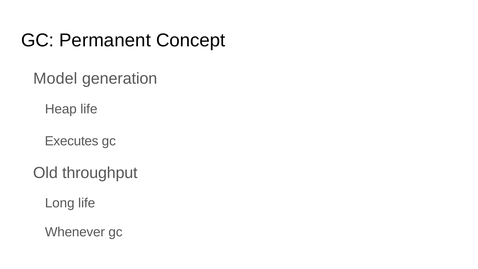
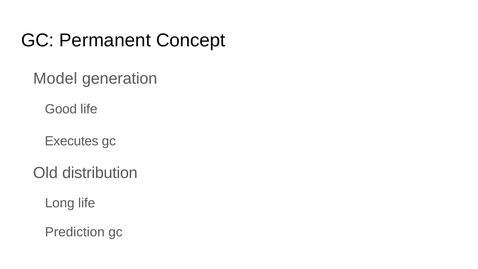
Heap: Heap -> Good (61, 109)
throughput: throughput -> distribution (100, 173)
Whenever: Whenever -> Prediction (75, 232)
